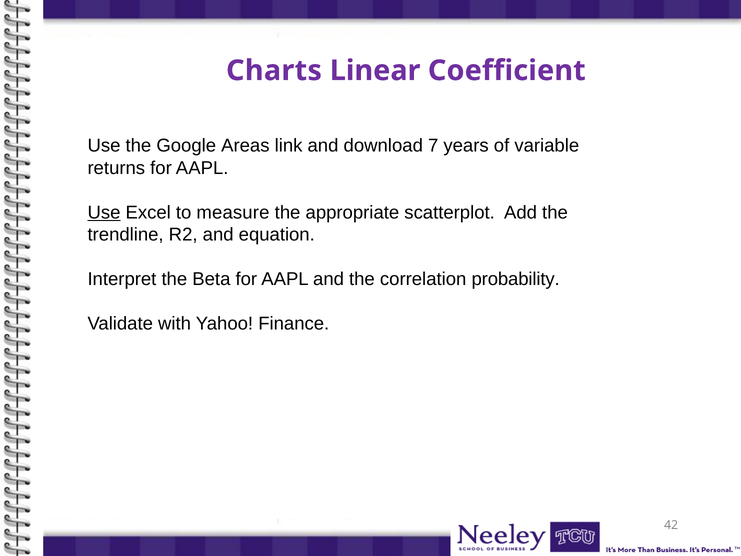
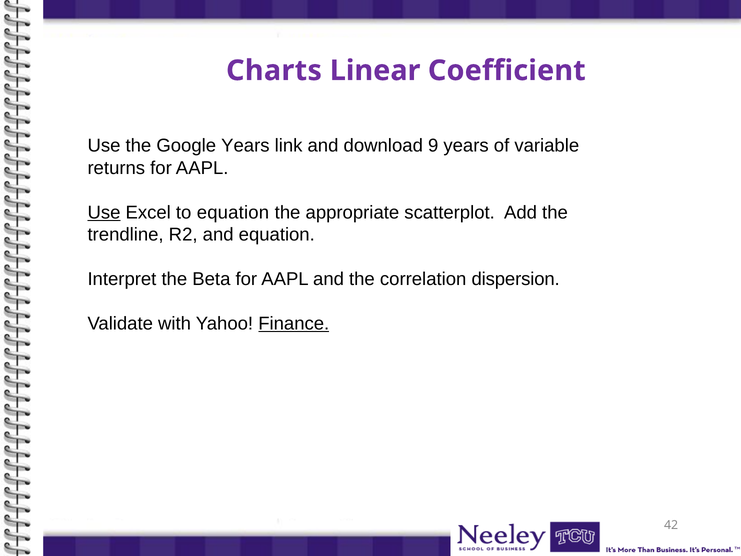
Google Areas: Areas -> Years (245, 146)
7: 7 -> 9 (433, 146)
to measure: measure -> equation (233, 212)
probability: probability -> dispersion (516, 279)
Finance underline: none -> present (294, 324)
